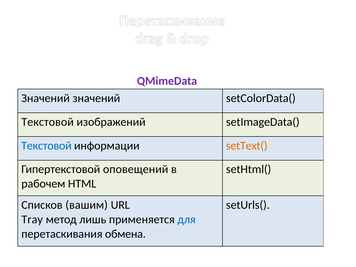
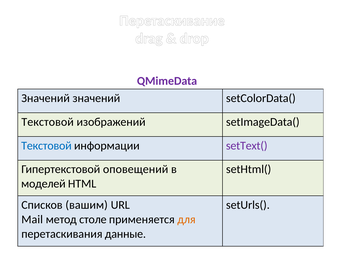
setText( colour: orange -> purple (247, 146)
рабочем: рабочем -> моделей (43, 184)
Tray: Tray -> Mail (32, 219)
лишь: лишь -> столе (93, 219)
для colour: blue -> orange (186, 219)
обмена: обмена -> данные (125, 234)
